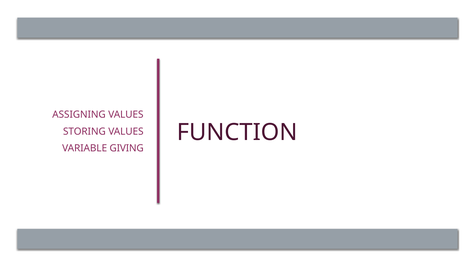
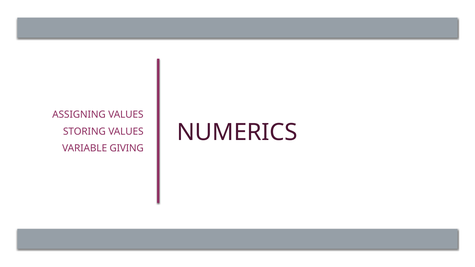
FUNCTION: FUNCTION -> NUMERICS (237, 133)
